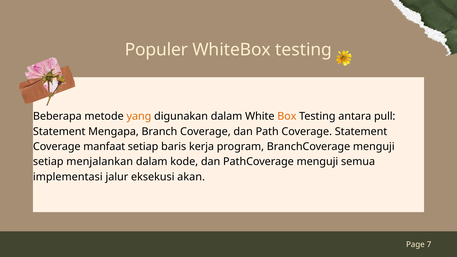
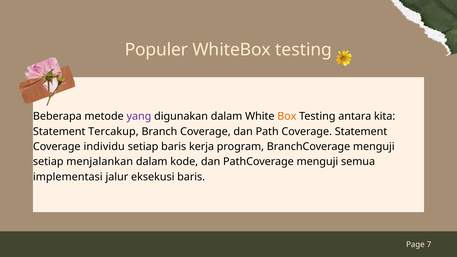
yang colour: orange -> purple (139, 116)
pull: pull -> kita (385, 116)
Mengapa: Mengapa -> Tercakup (113, 132)
manfaat: manfaat -> individu (104, 147)
eksekusi akan: akan -> baris (191, 177)
